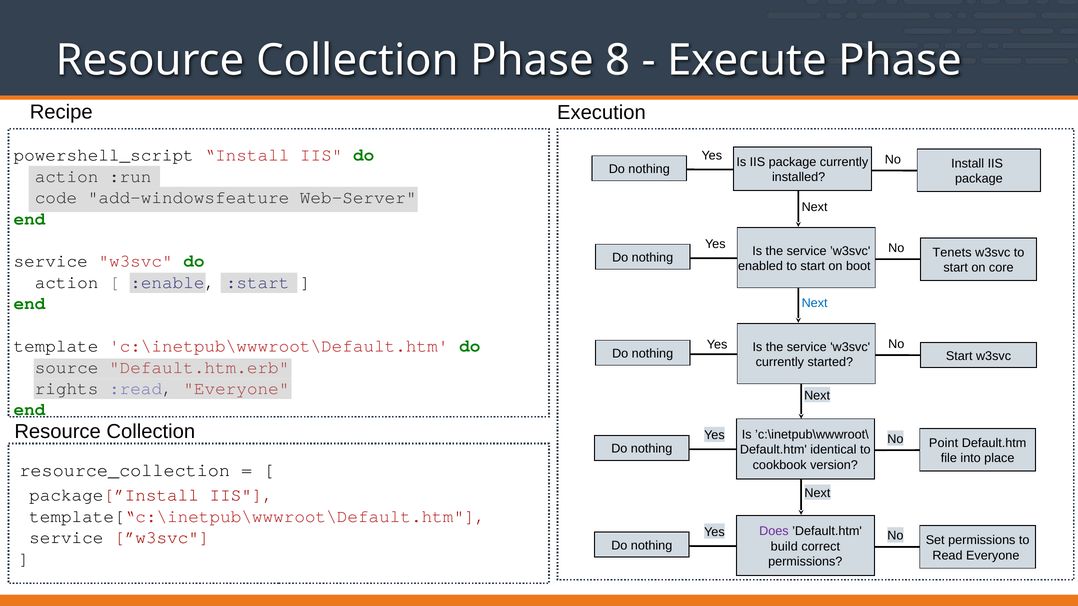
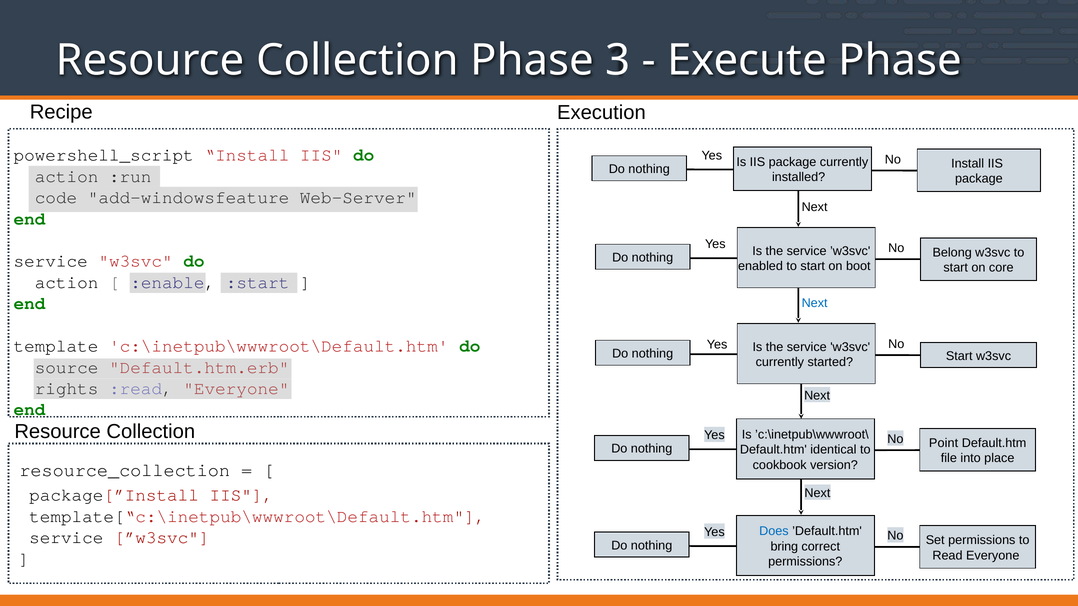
8: 8 -> 3 (618, 60)
Tenets: Tenets -> Belong (952, 253)
Does colour: purple -> blue (774, 532)
build: build -> bring (784, 547)
